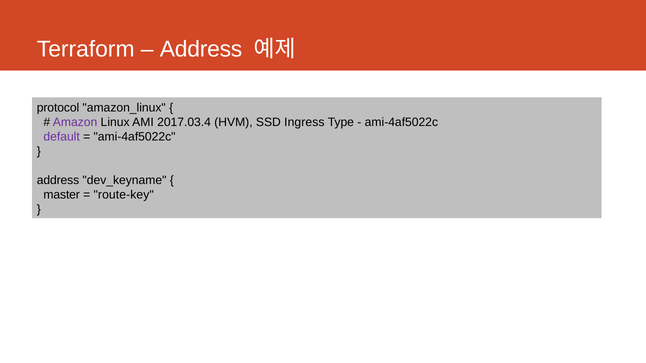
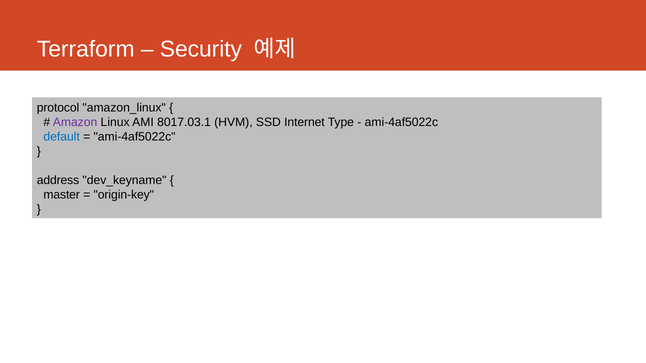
Address: Address -> Security (201, 49)
2017.03.4: 2017.03.4 -> 8017.03.1 (184, 122)
Ingress: Ingress -> Internet (304, 122)
default colour: purple -> blue (62, 137)
route-key: route-key -> origin-key (124, 195)
